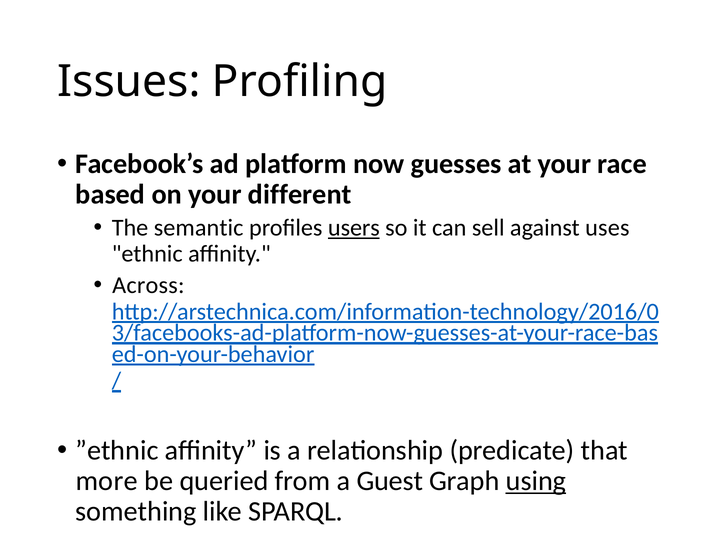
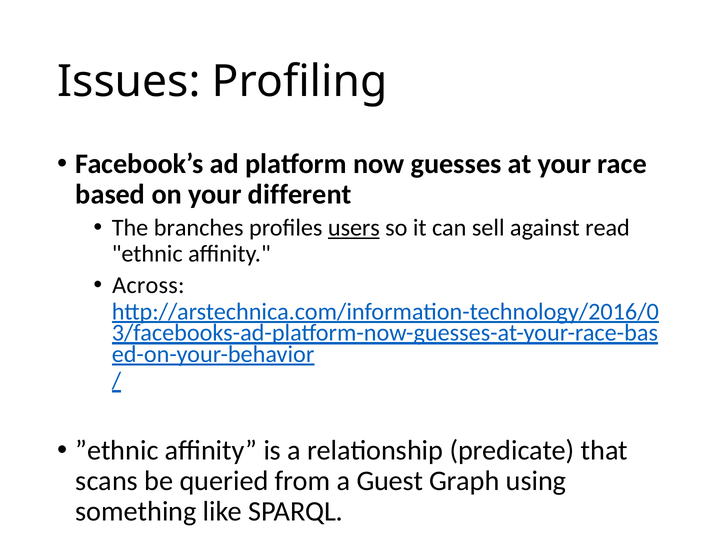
semantic: semantic -> branches (199, 228)
uses: uses -> read (607, 228)
more: more -> scans (107, 481)
using underline: present -> none (536, 481)
